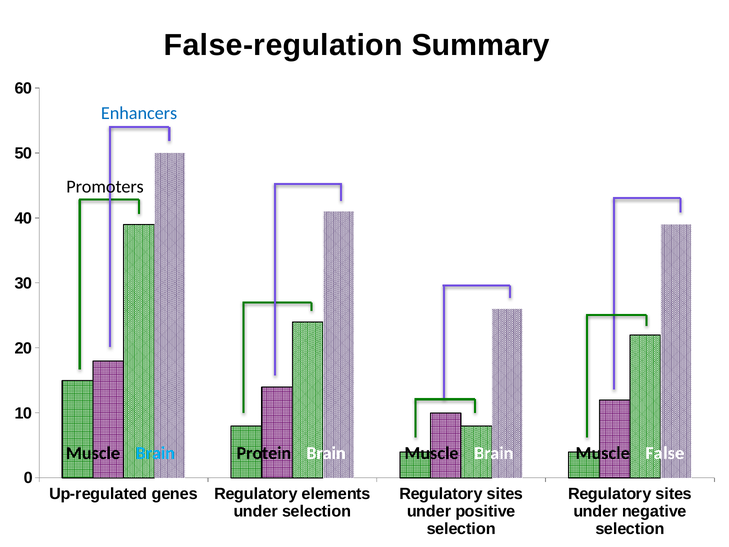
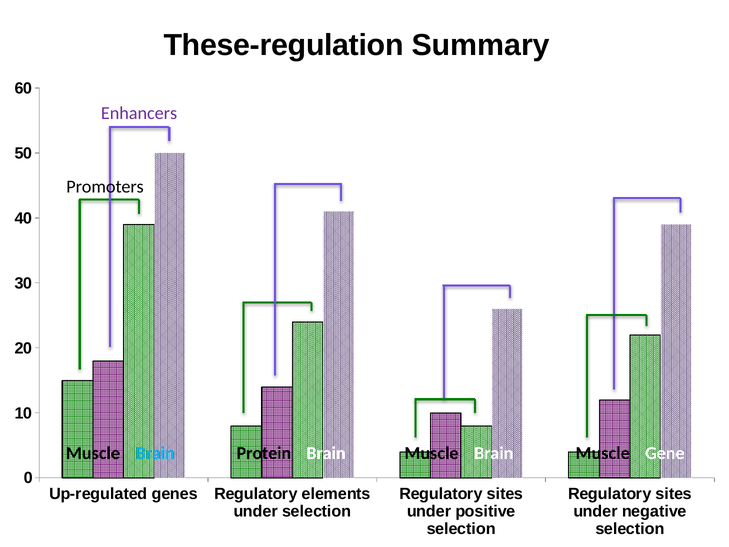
False-regulation: False-regulation -> These-regulation (284, 45)
Enhancers colour: blue -> purple (139, 113)
False: False -> Gene (665, 453)
